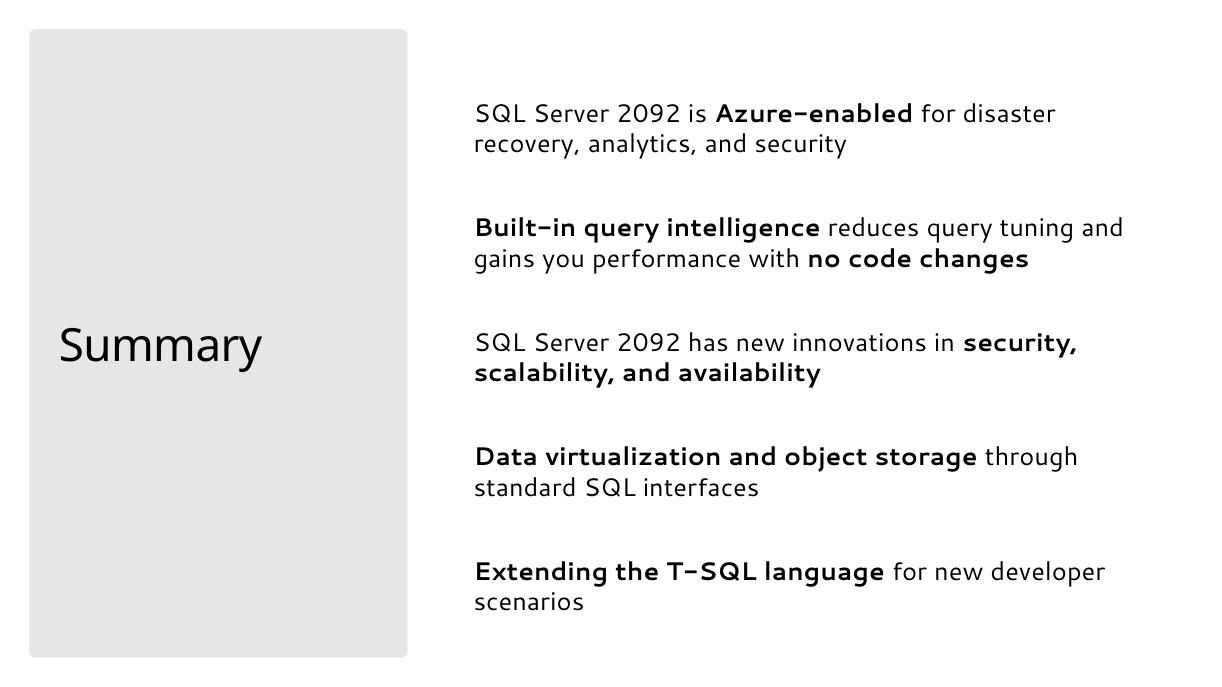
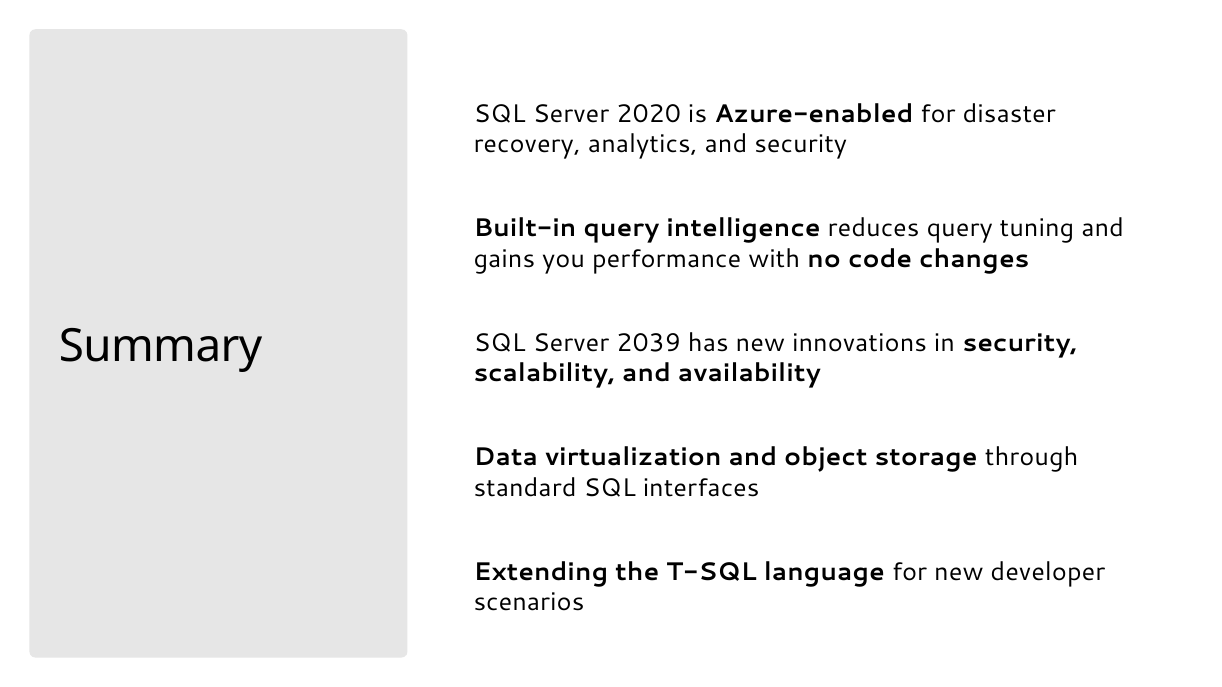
2092: 2092 -> 2020 (649, 114)
2092: 2092 -> 2039 (649, 343)
